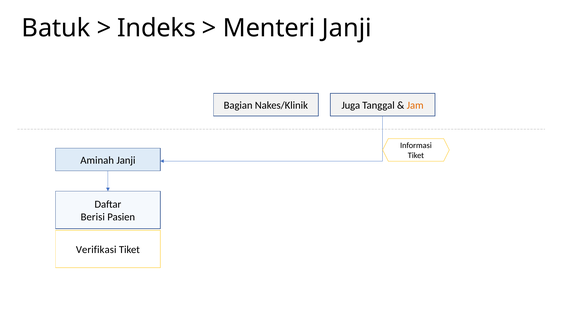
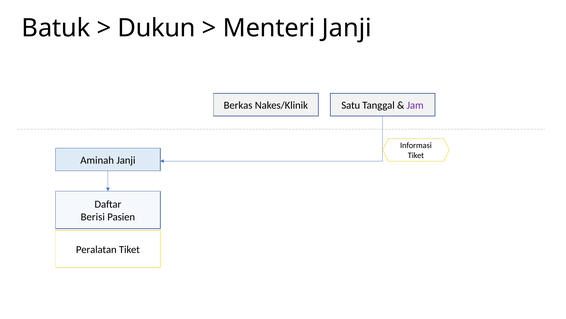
Indeks: Indeks -> Dukun (157, 28)
Bagian: Bagian -> Berkas (238, 105)
Juga: Juga -> Satu (351, 105)
Jam colour: orange -> purple (415, 105)
Verifikasi: Verifikasi -> Peralatan (96, 249)
